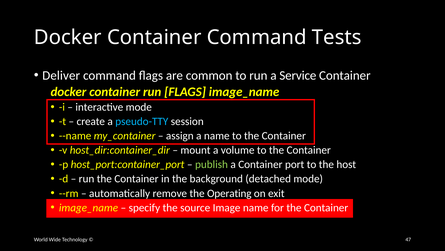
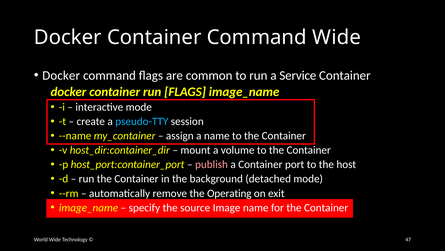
Command Tests: Tests -> Wide (337, 37)
Deliver: Deliver -> Docker (61, 75)
publish colour: light green -> pink (212, 164)
